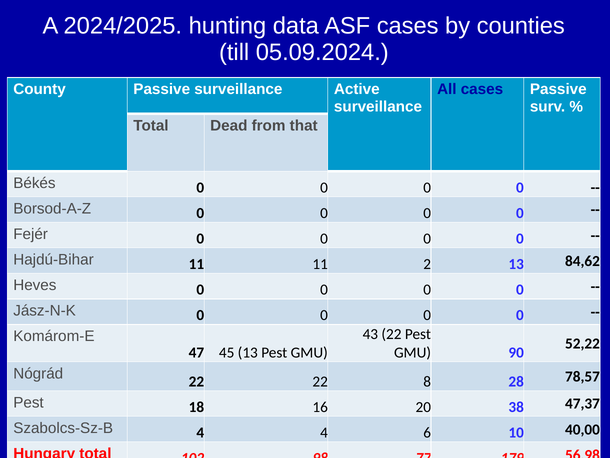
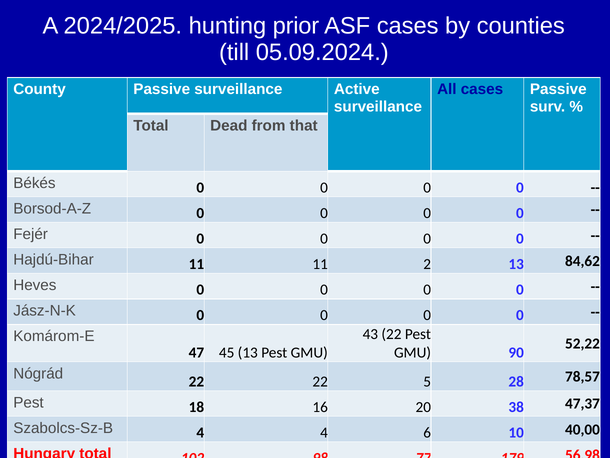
data: data -> prior (296, 26)
8: 8 -> 5 (427, 381)
